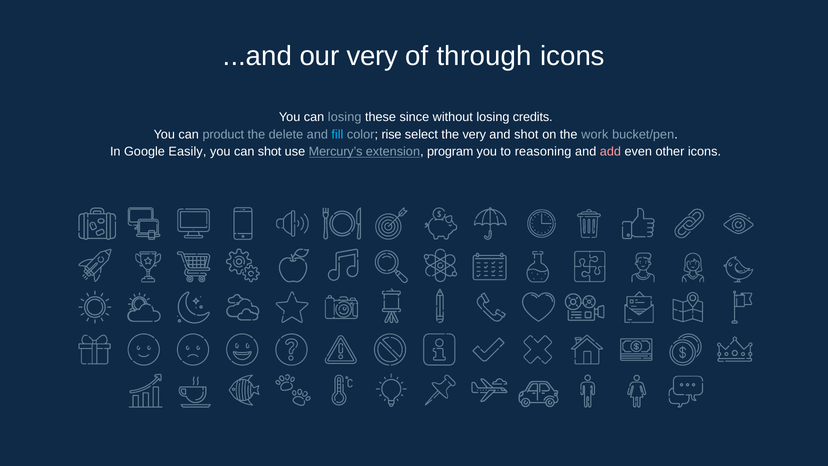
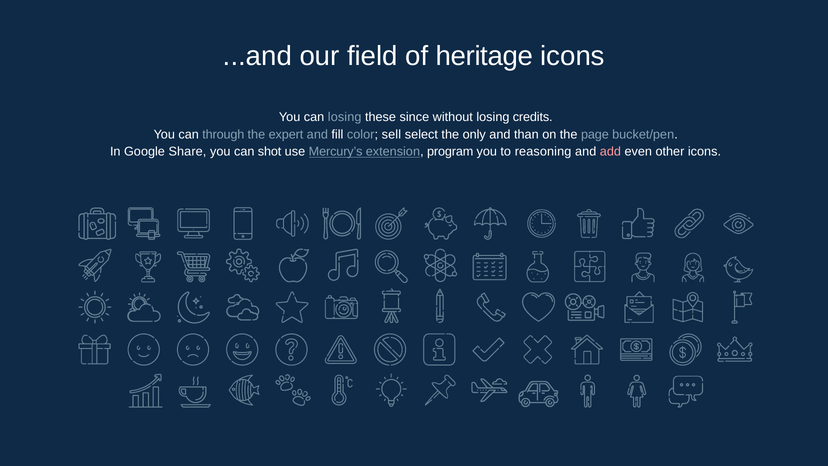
our very: very -> field (372, 56)
through: through -> heritage (484, 56)
product: product -> through (223, 134)
delete: delete -> expert (286, 134)
fill colour: light blue -> white (337, 134)
rise: rise -> sell (391, 134)
the very: very -> only (474, 134)
and shot: shot -> than (526, 134)
work: work -> page (595, 134)
Easily: Easily -> Share (187, 152)
